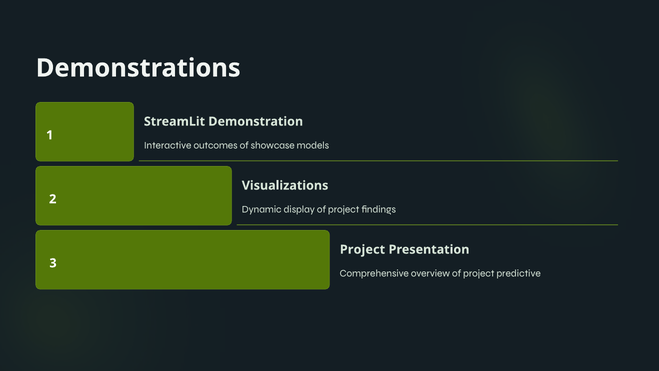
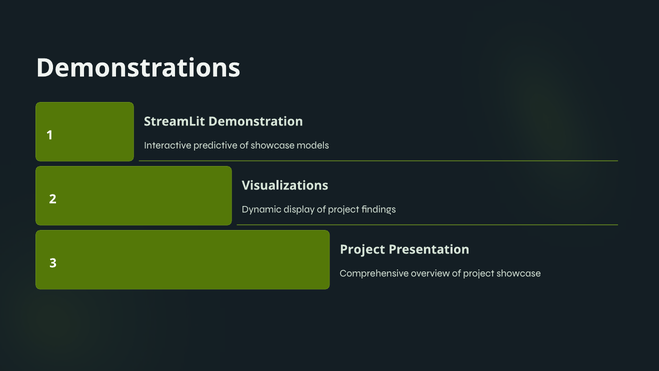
outcomes: outcomes -> predictive (216, 145)
project predictive: predictive -> showcase (519, 273)
